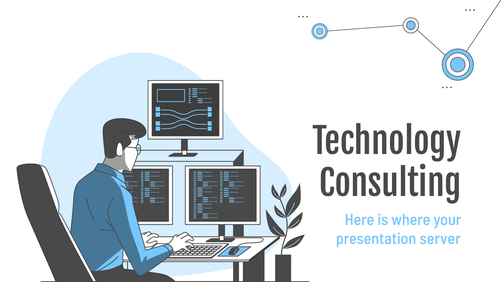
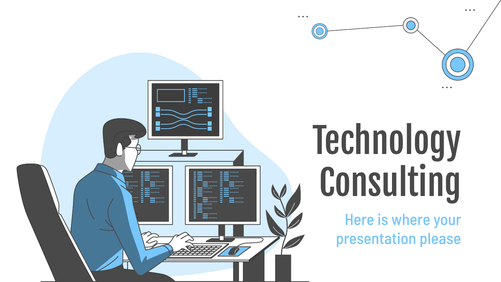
server: server -> please (440, 239)
